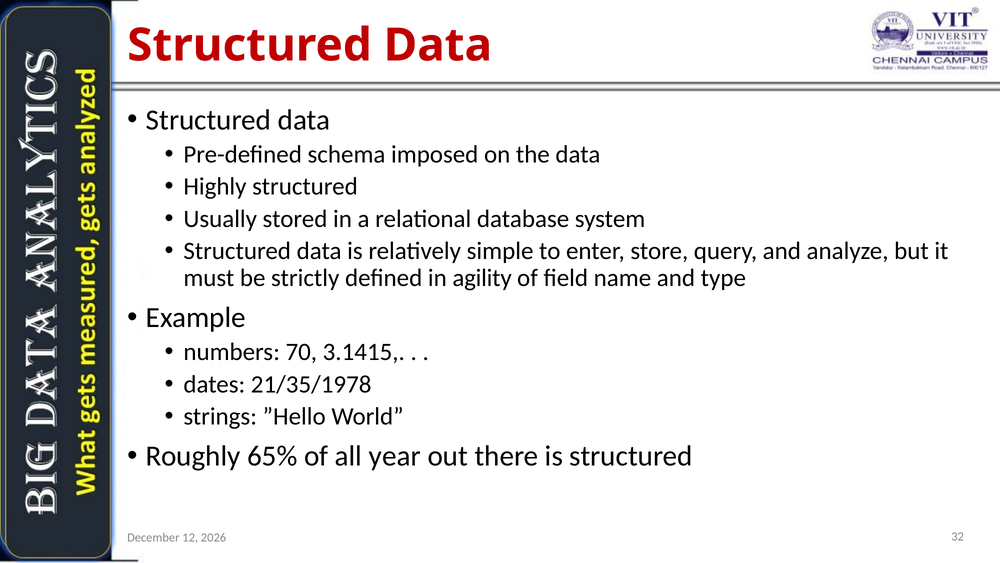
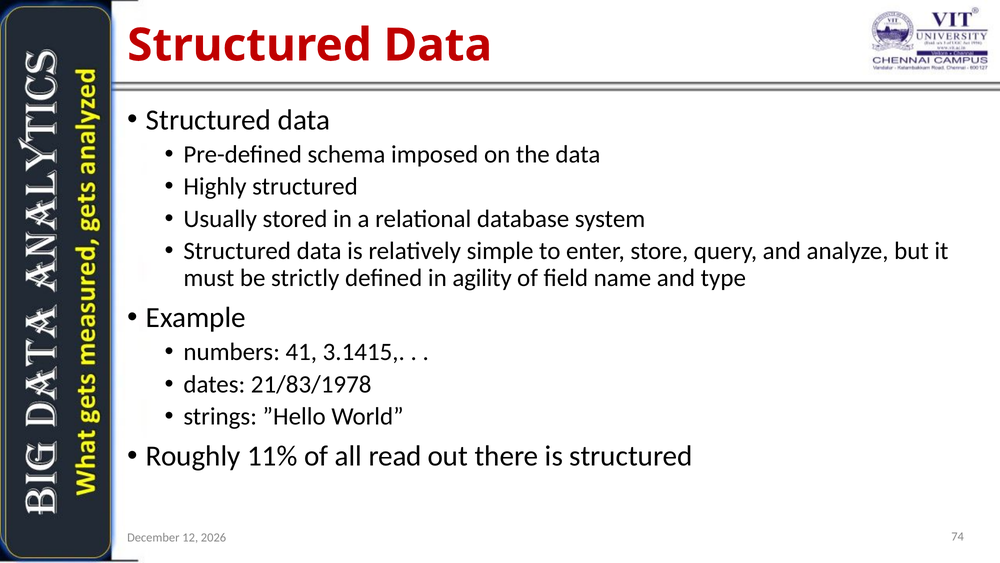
70: 70 -> 41 (301, 352)
21/35/1978: 21/35/1978 -> 21/83/1978 (311, 384)
65%: 65% -> 11% (272, 456)
year: year -> read (395, 456)
32: 32 -> 74 (958, 536)
